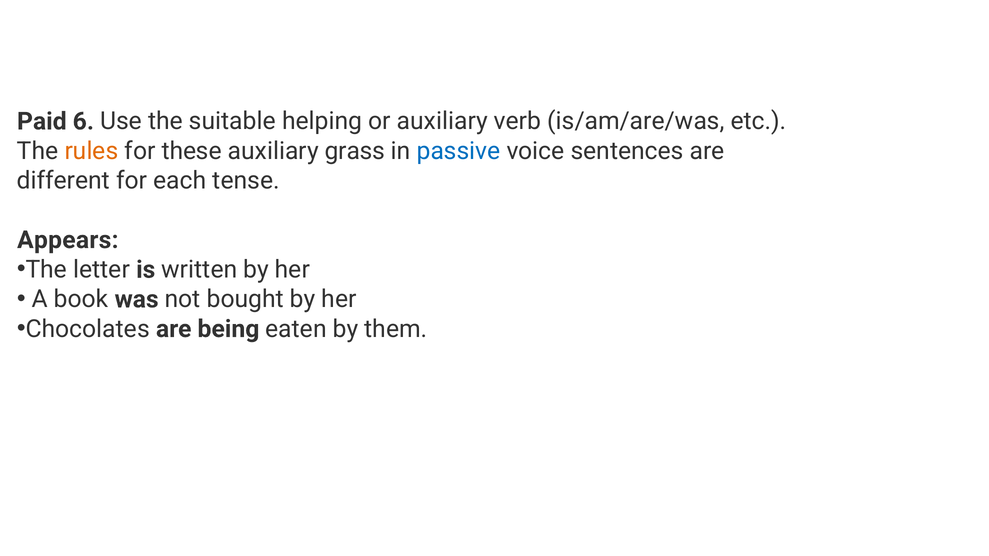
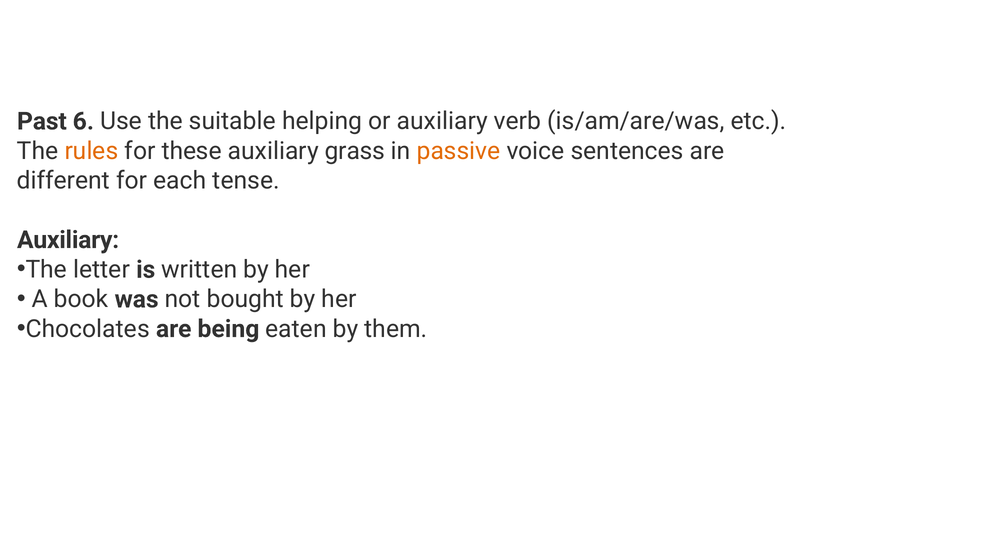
Paid: Paid -> Past (42, 121)
passive colour: blue -> orange (459, 151)
Appears: Appears -> Auxiliary (68, 240)
